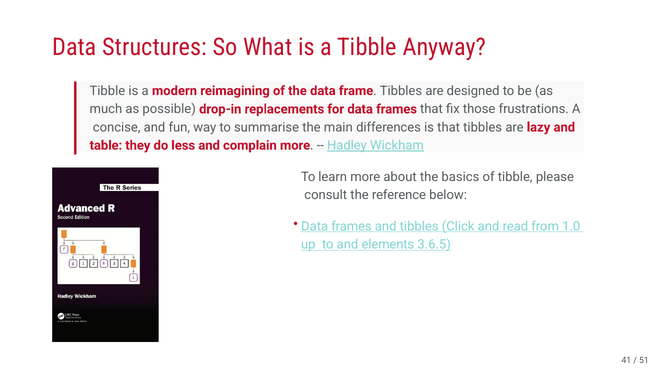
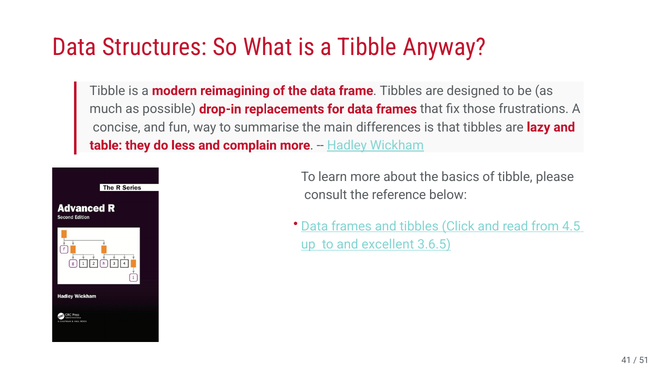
1.0: 1.0 -> 4.5 (571, 226)
elements: elements -> excellent (388, 245)
